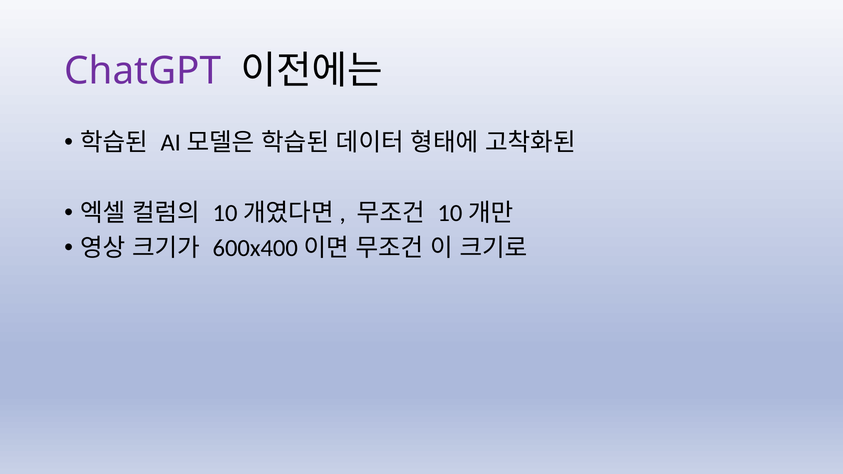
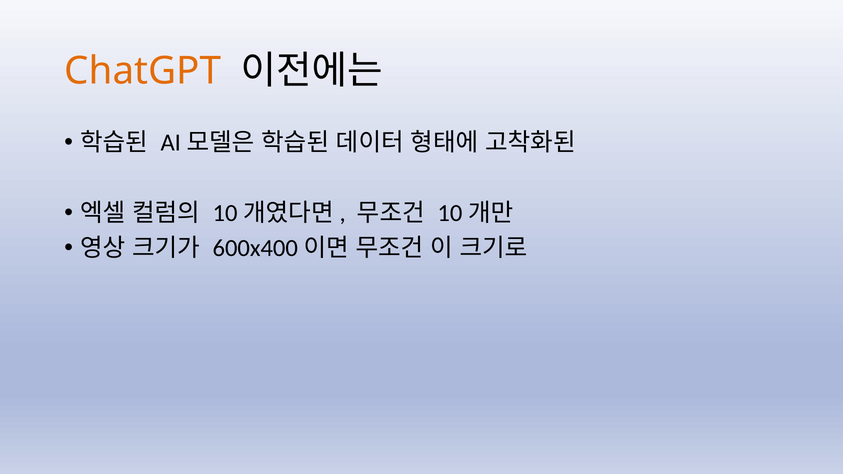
ChatGPT colour: purple -> orange (143, 71)
